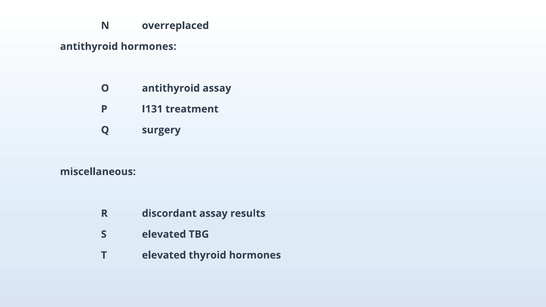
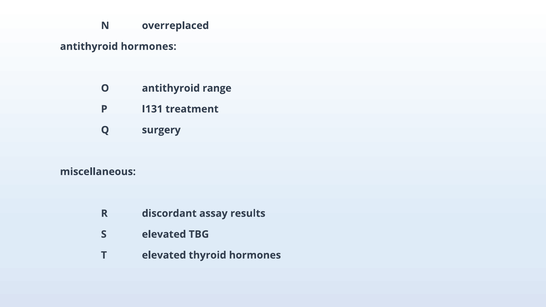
antithyroid assay: assay -> range (217, 88)
